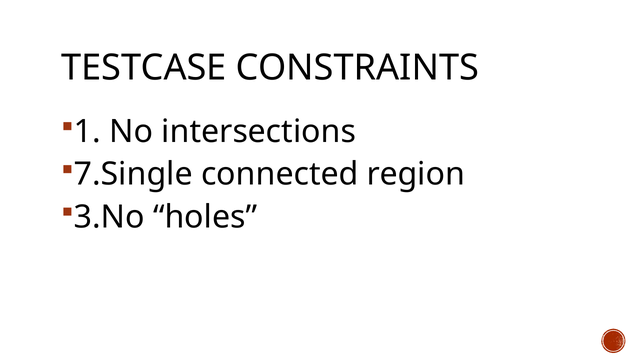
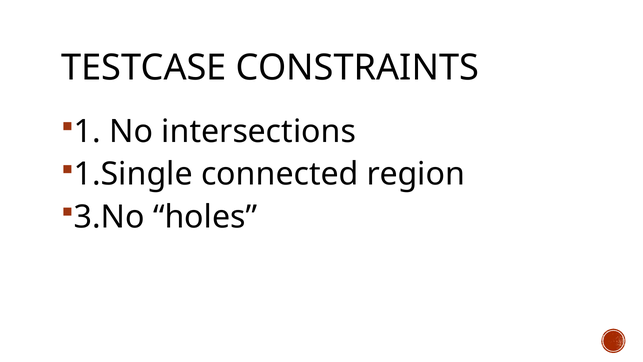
7.Single: 7.Single -> 1.Single (133, 174)
